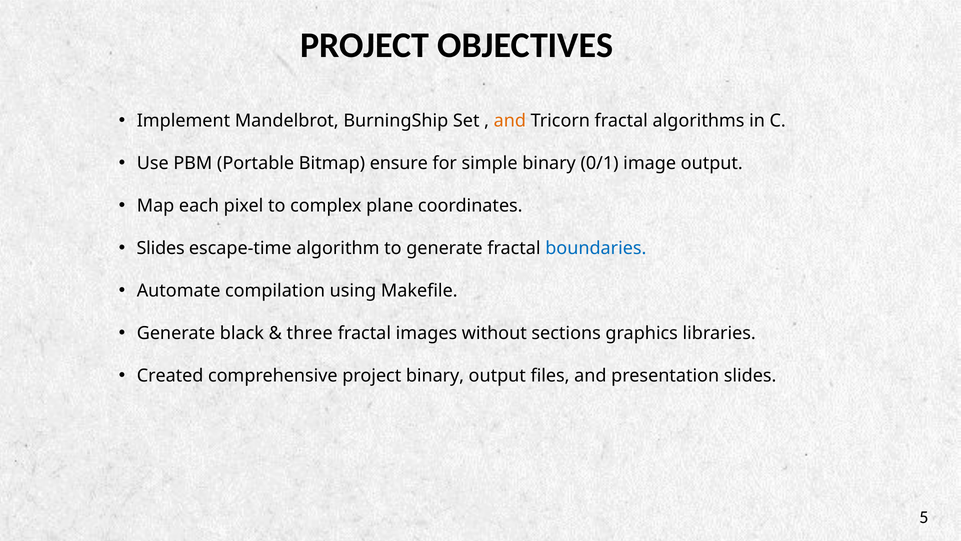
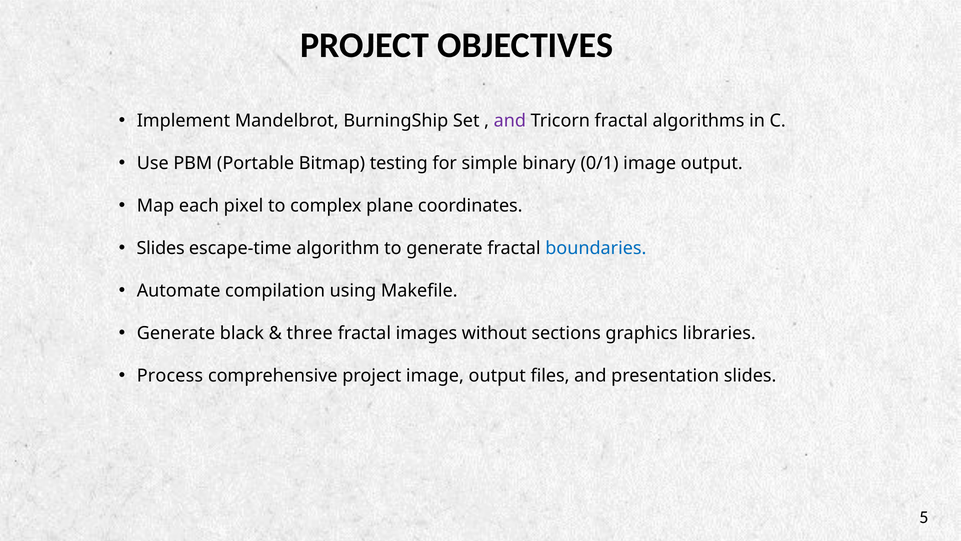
and colour: orange -> purple (510, 121)
ensure: ensure -> testing (399, 163)
Created: Created -> Process (170, 376)
project binary: binary -> image (435, 376)
